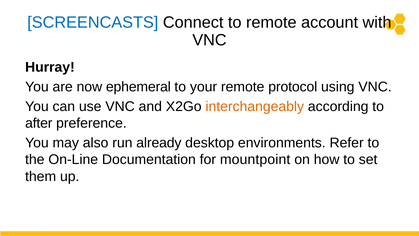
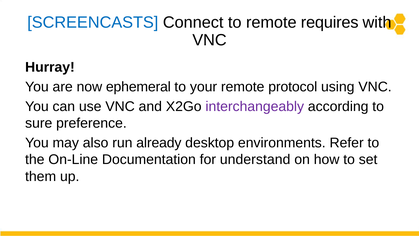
account: account -> requires (330, 22)
interchangeably colour: orange -> purple (255, 106)
after: after -> sure (39, 123)
mountpoint: mountpoint -> understand (255, 159)
